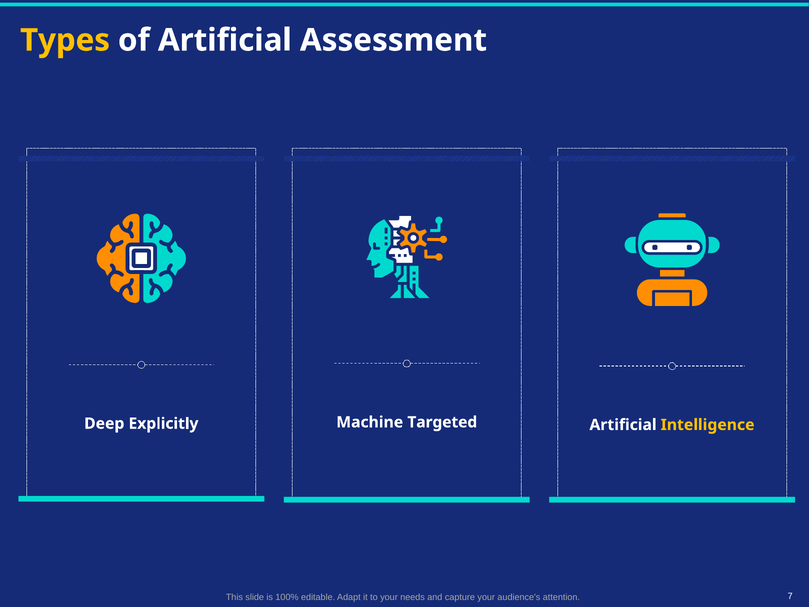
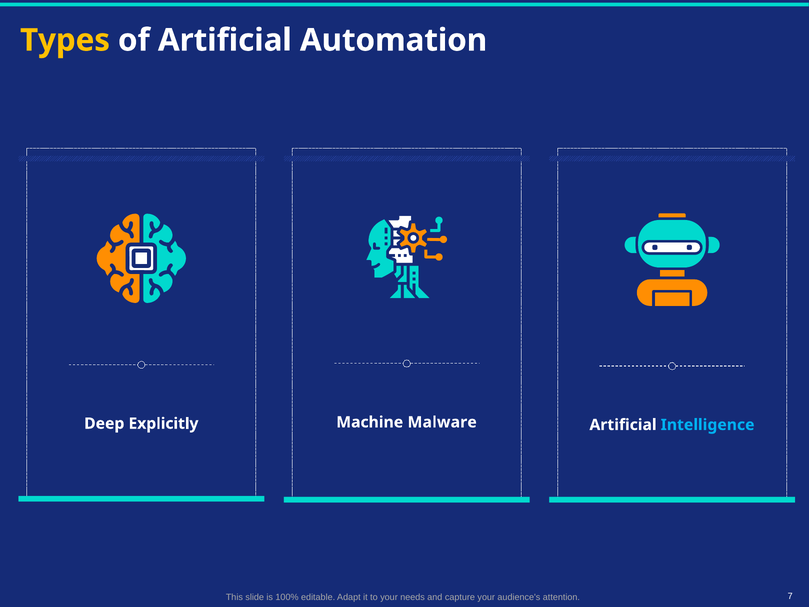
Assessment: Assessment -> Automation (394, 40)
Targeted: Targeted -> Malware (442, 422)
Intelligence colour: yellow -> light blue (708, 425)
